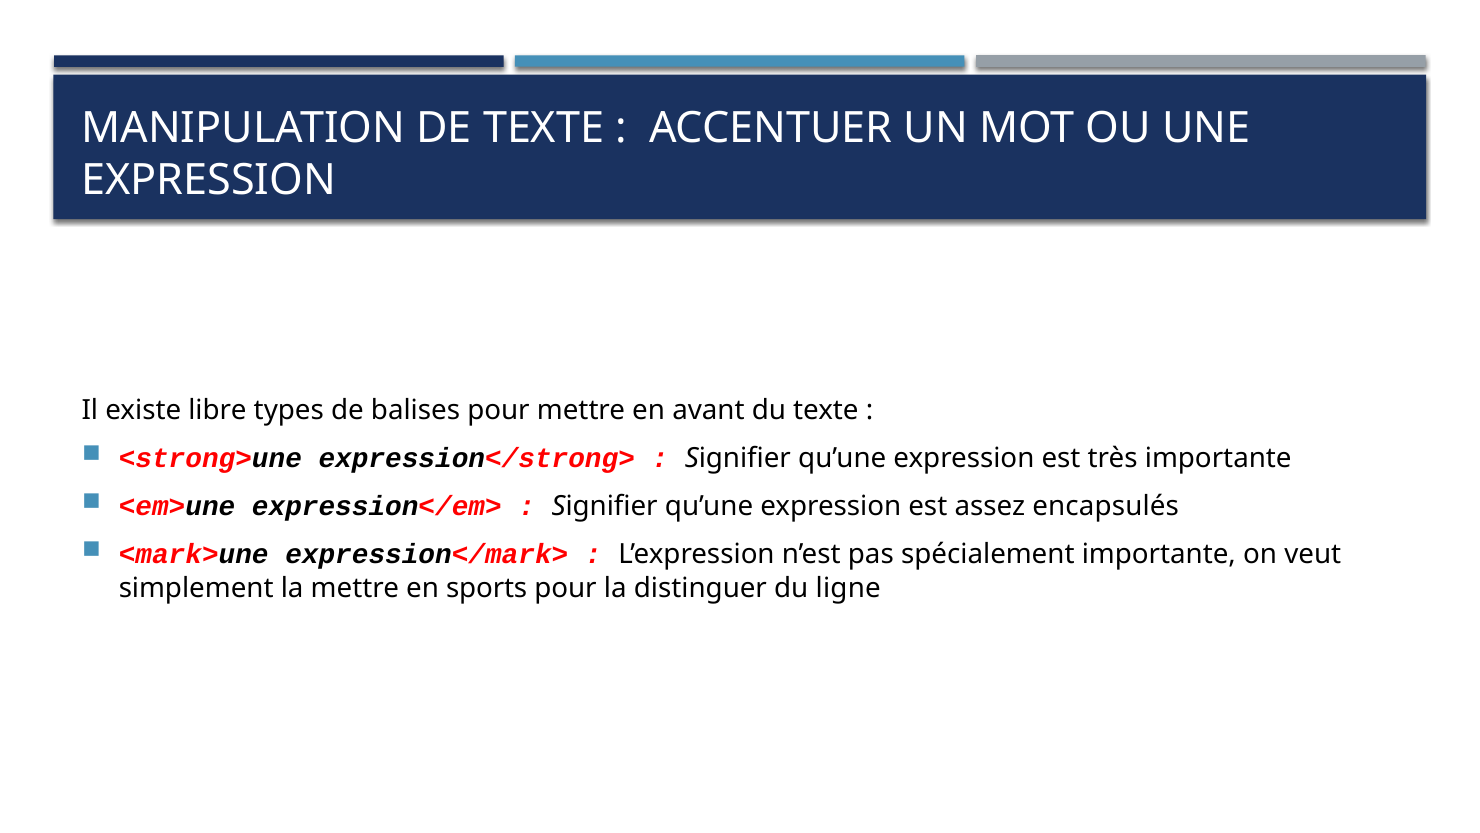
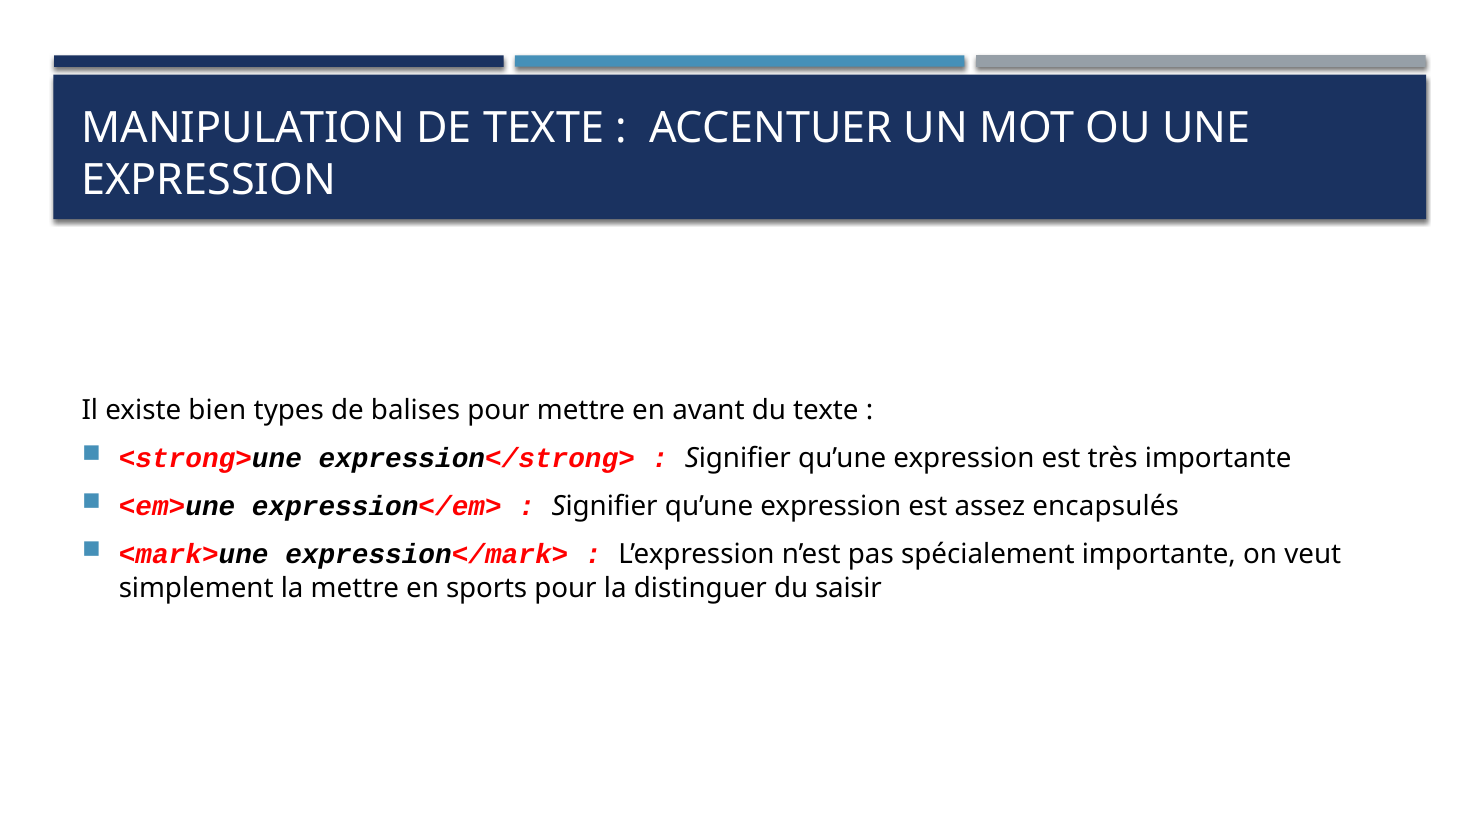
libre: libre -> bien (217, 410)
ligne: ligne -> saisir (848, 588)
